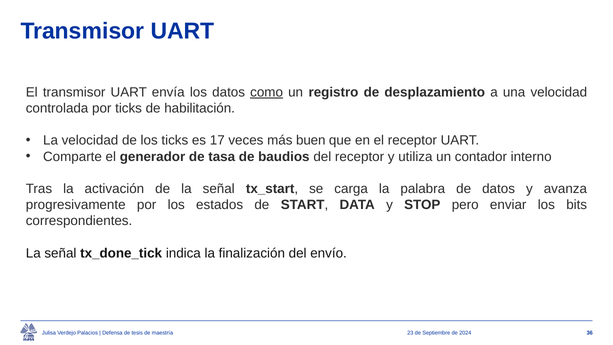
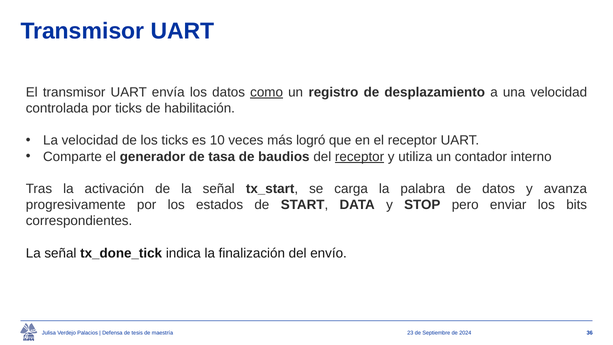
17: 17 -> 10 (217, 140)
buen: buen -> logró (311, 140)
receptor underline: none -> present (360, 157)
